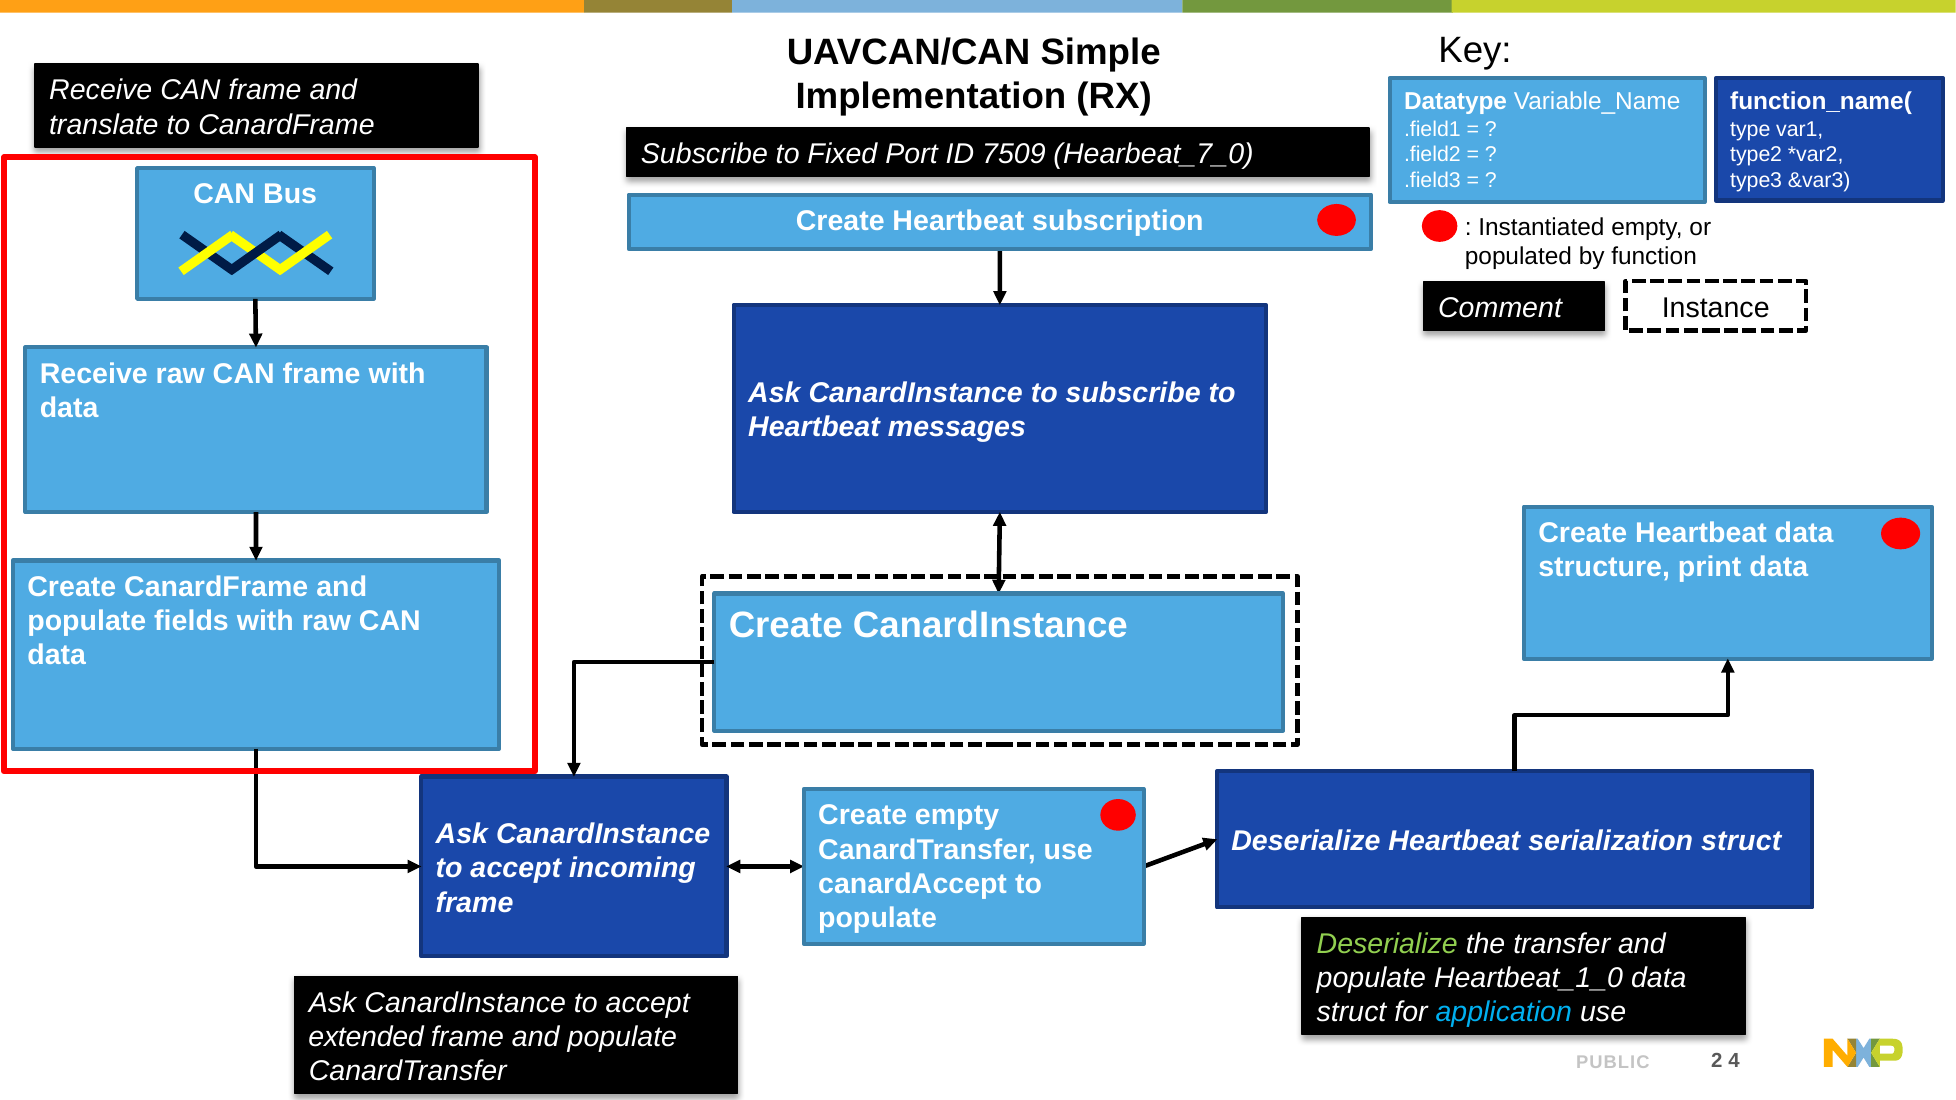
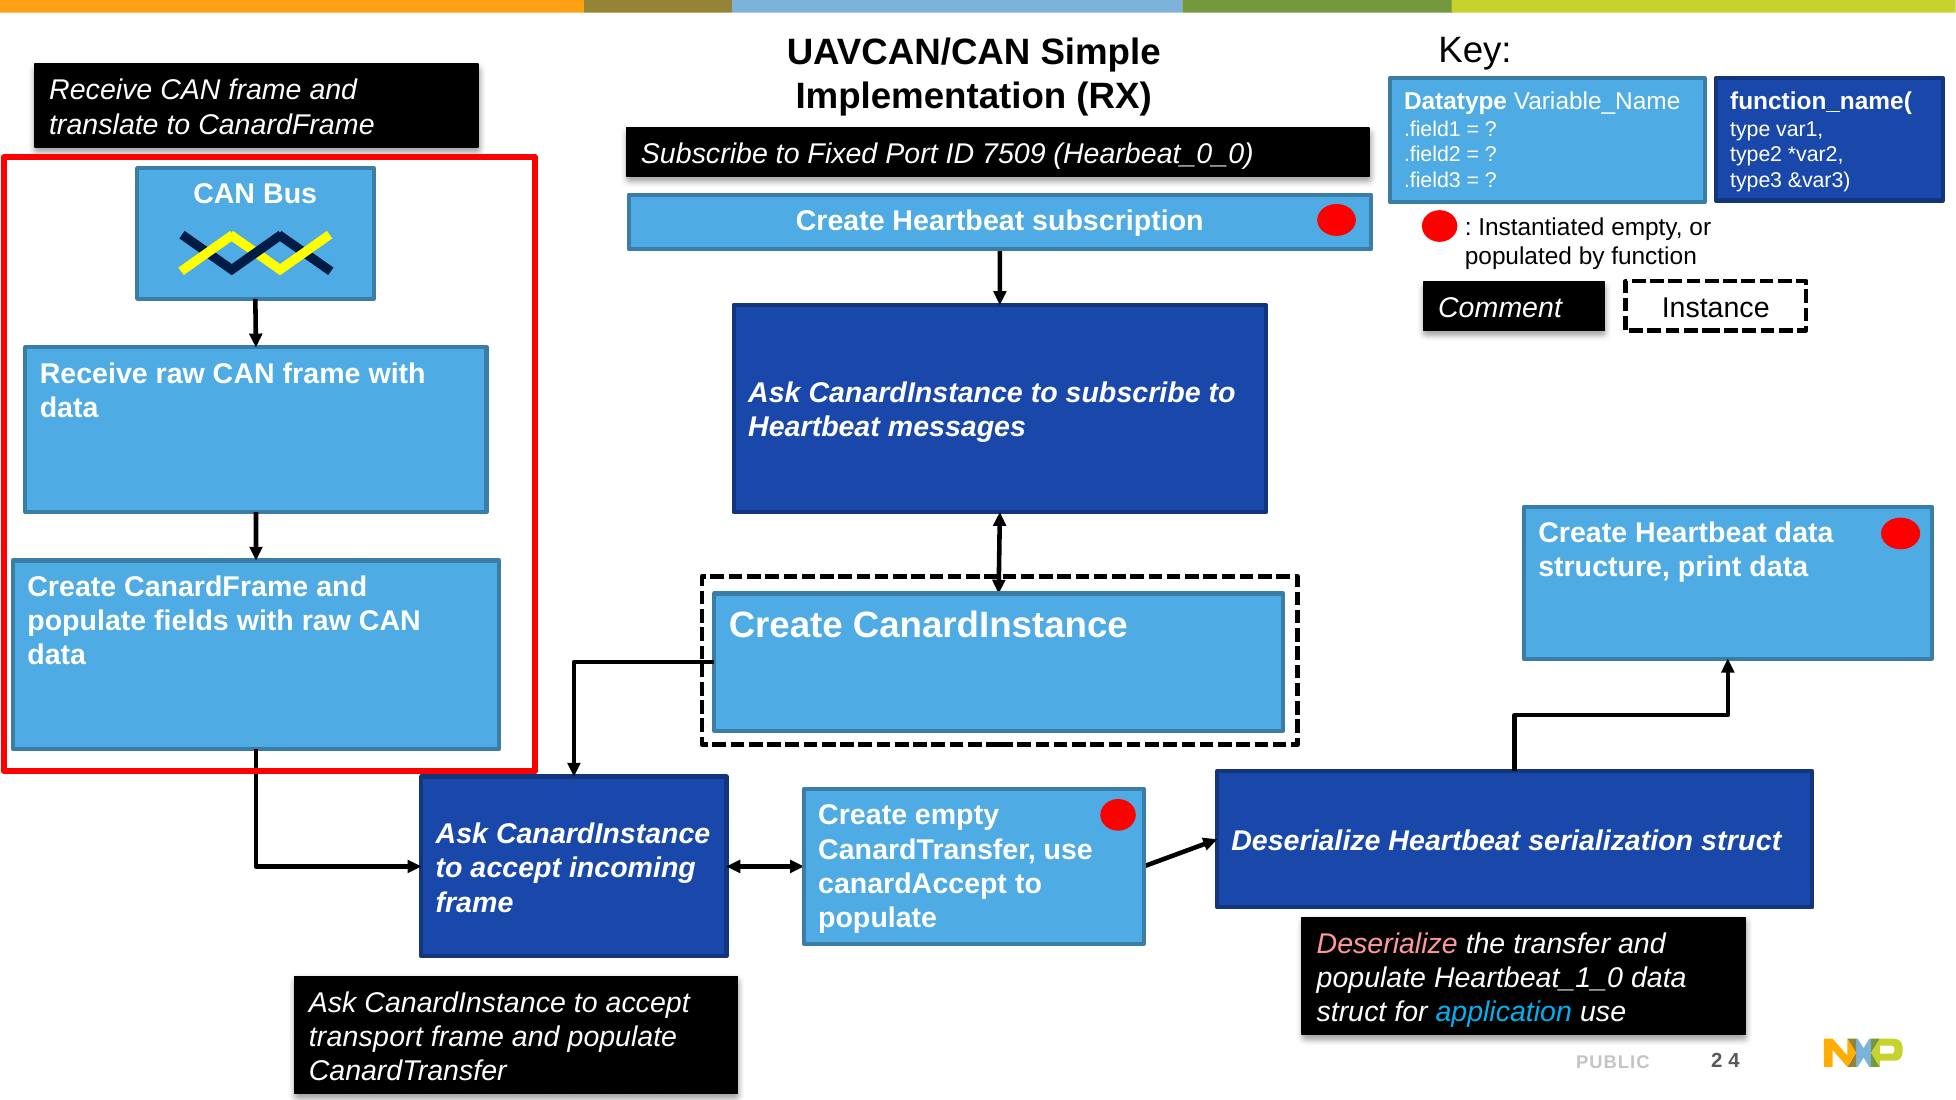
Hearbeat_7_0: Hearbeat_7_0 -> Hearbeat_0_0 (1154, 154)
Deserialize colour: light green -> pink (1387, 944)
extended: extended -> transport (366, 1037)
